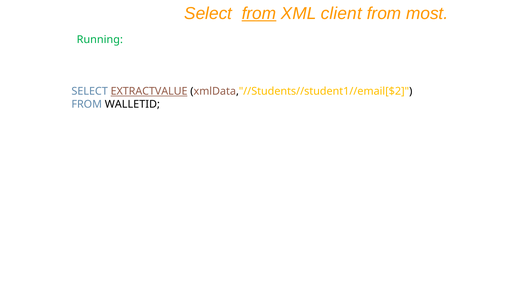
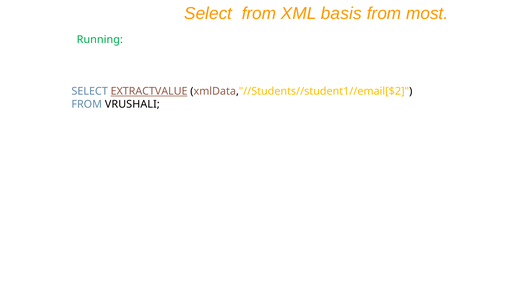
from underline: present -> none (259, 13)
client: client -> basis (341, 13)
WALLETID: WALLETID -> VRUSHALI (132, 104)
